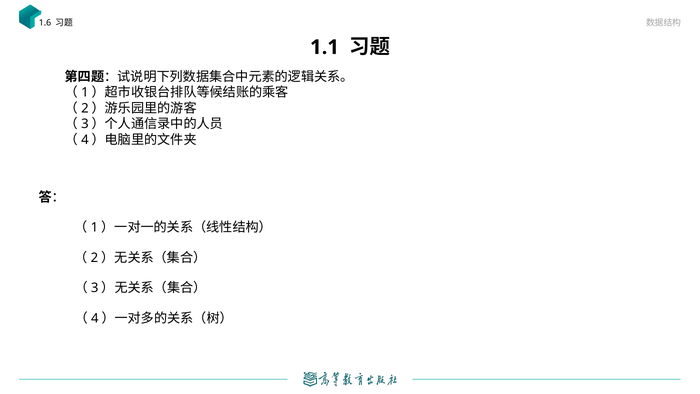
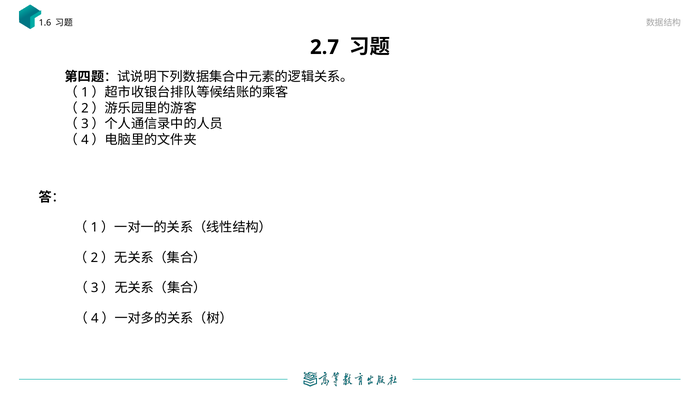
1.1: 1.1 -> 2.7 (325, 47)
